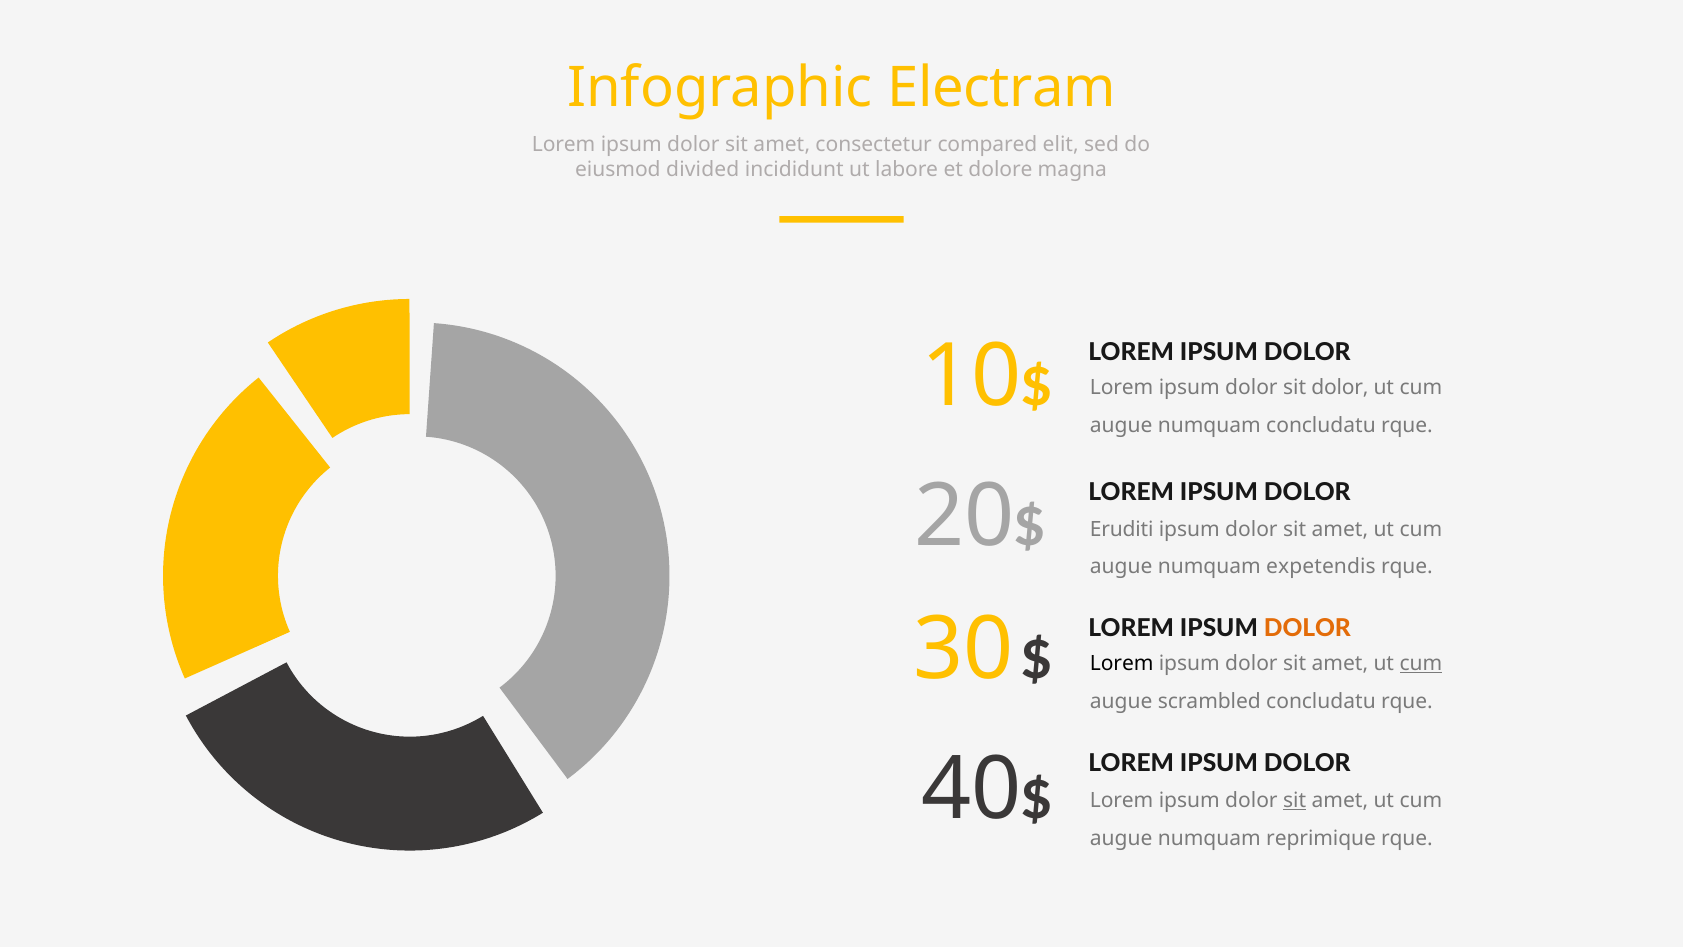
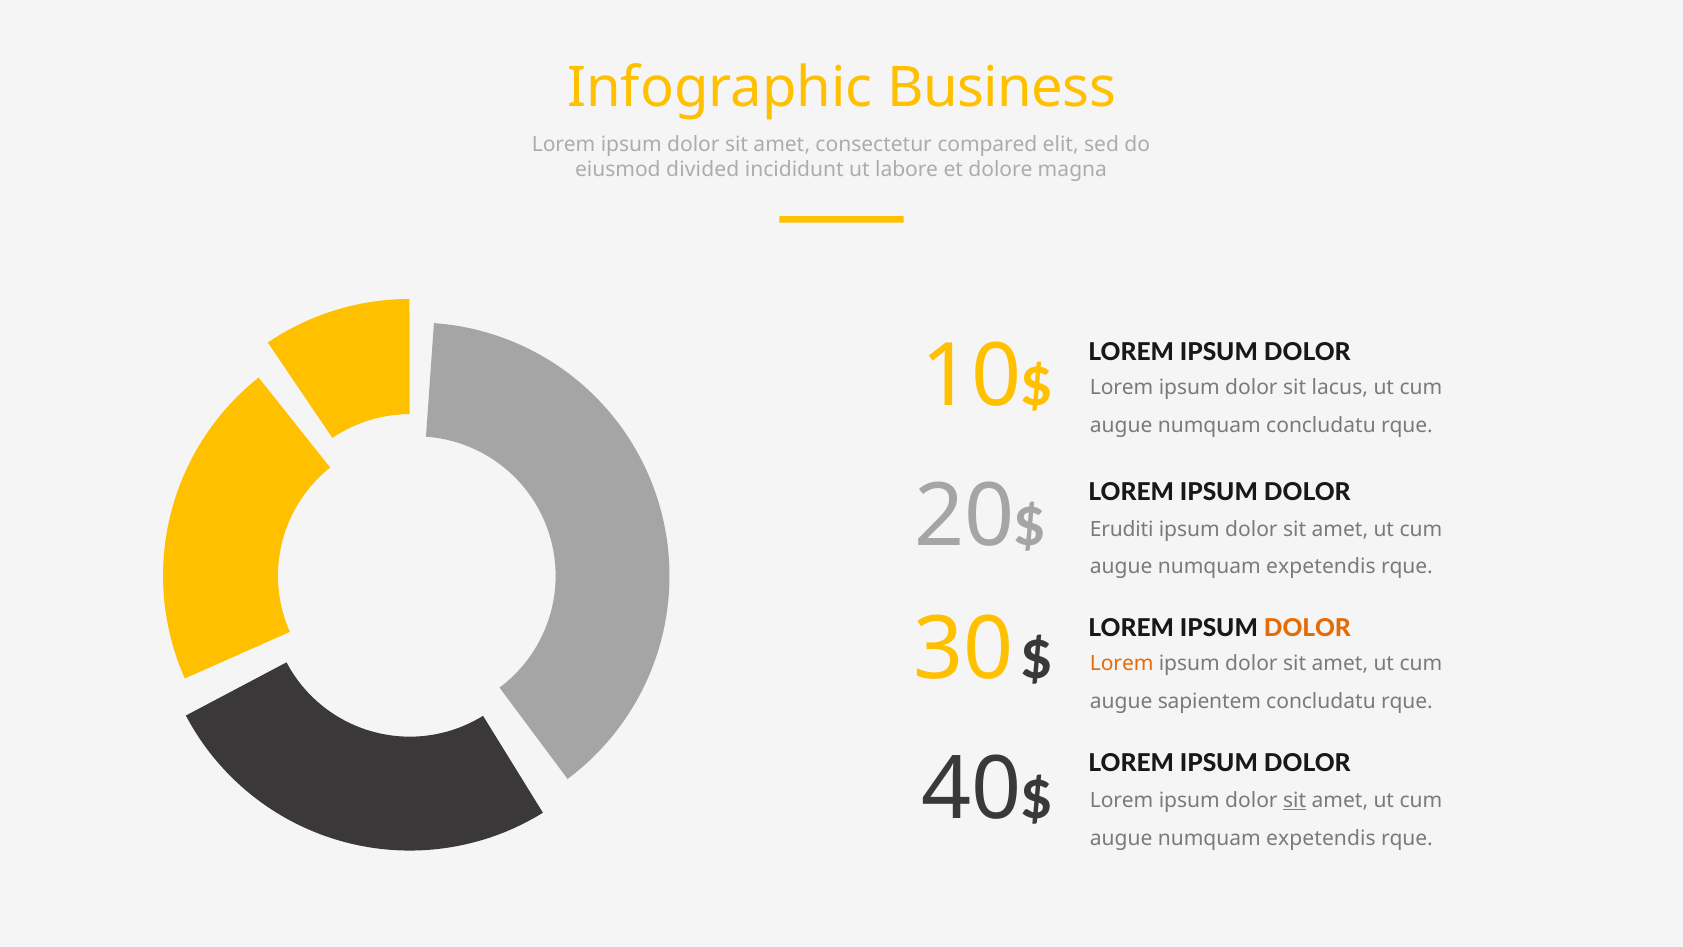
Electram: Electram -> Business (1002, 88)
sit dolor: dolor -> lacus (1340, 388)
Lorem colour: black -> orange (1122, 663)
cum underline: present -> none (1421, 663)
scrambled: scrambled -> sapientem (1209, 701)
reprimique: reprimique -> expetendis (1321, 838)
